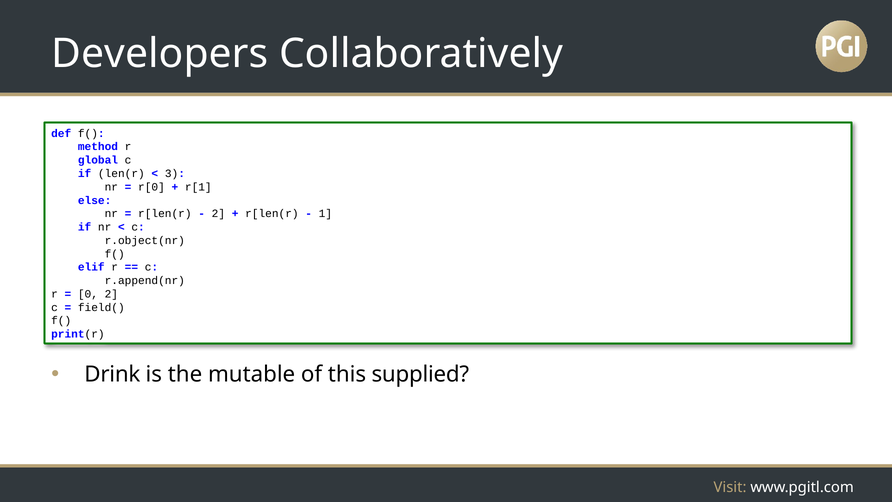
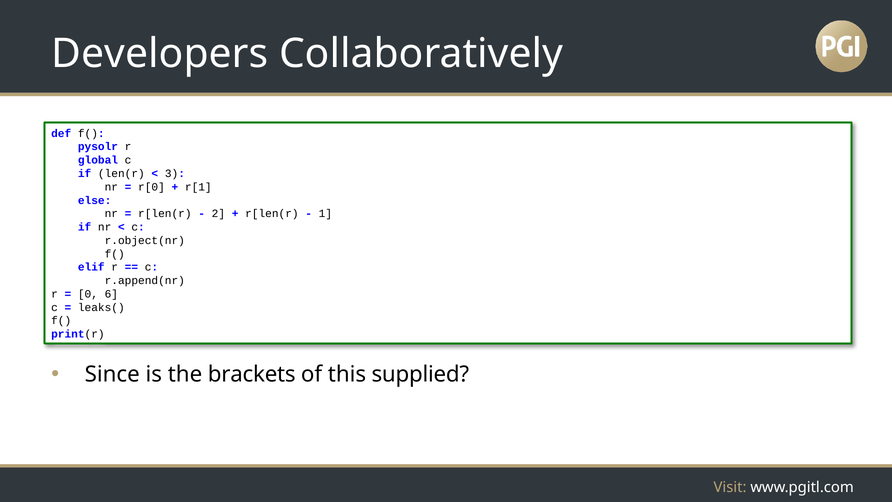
method: method -> pysolr (98, 147)
0 2: 2 -> 6 (111, 294)
field(: field( -> leaks( (101, 307)
Drink: Drink -> Since (112, 374)
mutable: mutable -> brackets (252, 374)
